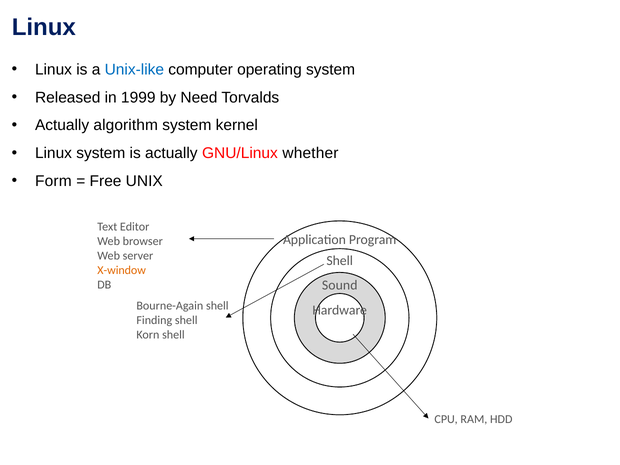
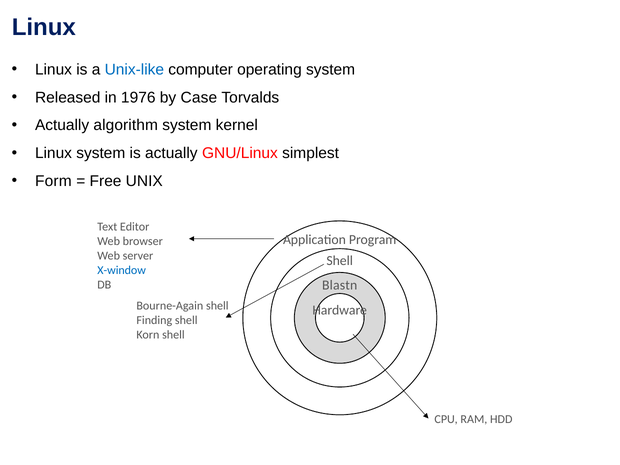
1999: 1999 -> 1976 (138, 97)
Need: Need -> Case (199, 97)
whether: whether -> simplest (311, 153)
X-window colour: orange -> blue (122, 270)
Sound: Sound -> Blastn (340, 285)
